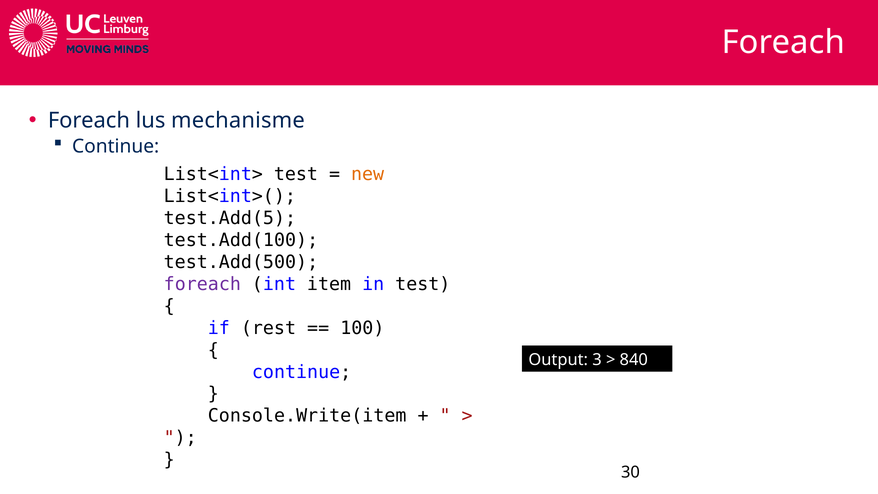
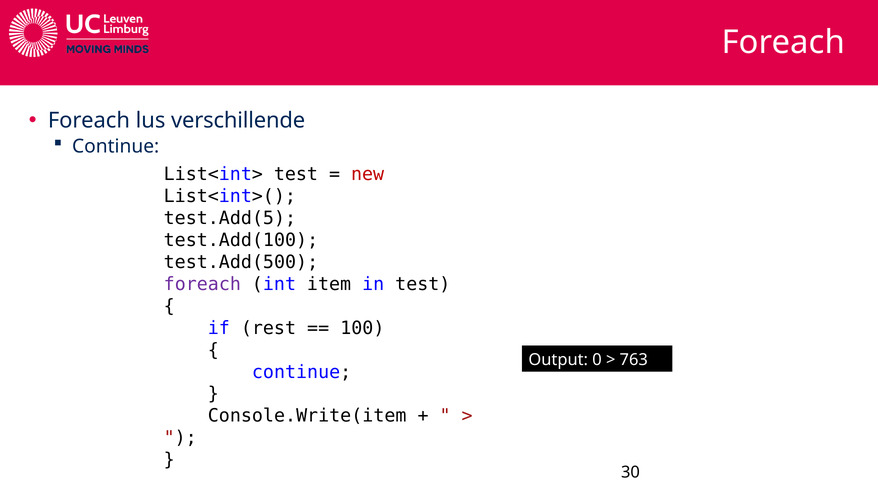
mechanisme: mechanisme -> verschillende (238, 121)
new colour: orange -> red (368, 174)
3: 3 -> 0 (597, 360)
840: 840 -> 763 (634, 360)
